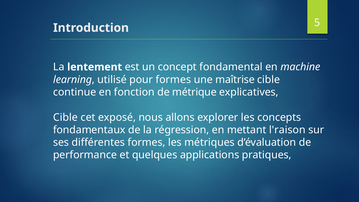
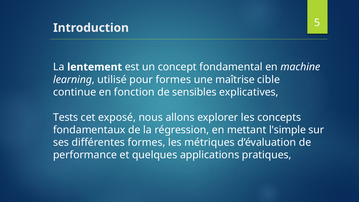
métrique: métrique -> sensibles (194, 92)
Cible: Cible -> Tests (66, 117)
l'raison: l'raison -> l'simple (287, 130)
